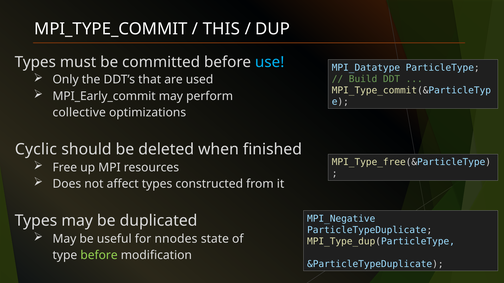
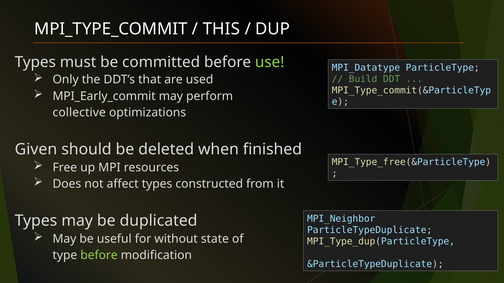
use colour: light blue -> light green (270, 62)
Cyclic: Cyclic -> Given (36, 150)
MPI_Negative: MPI_Negative -> MPI_Neighbor (341, 219)
nnodes: nnodes -> without (176, 239)
